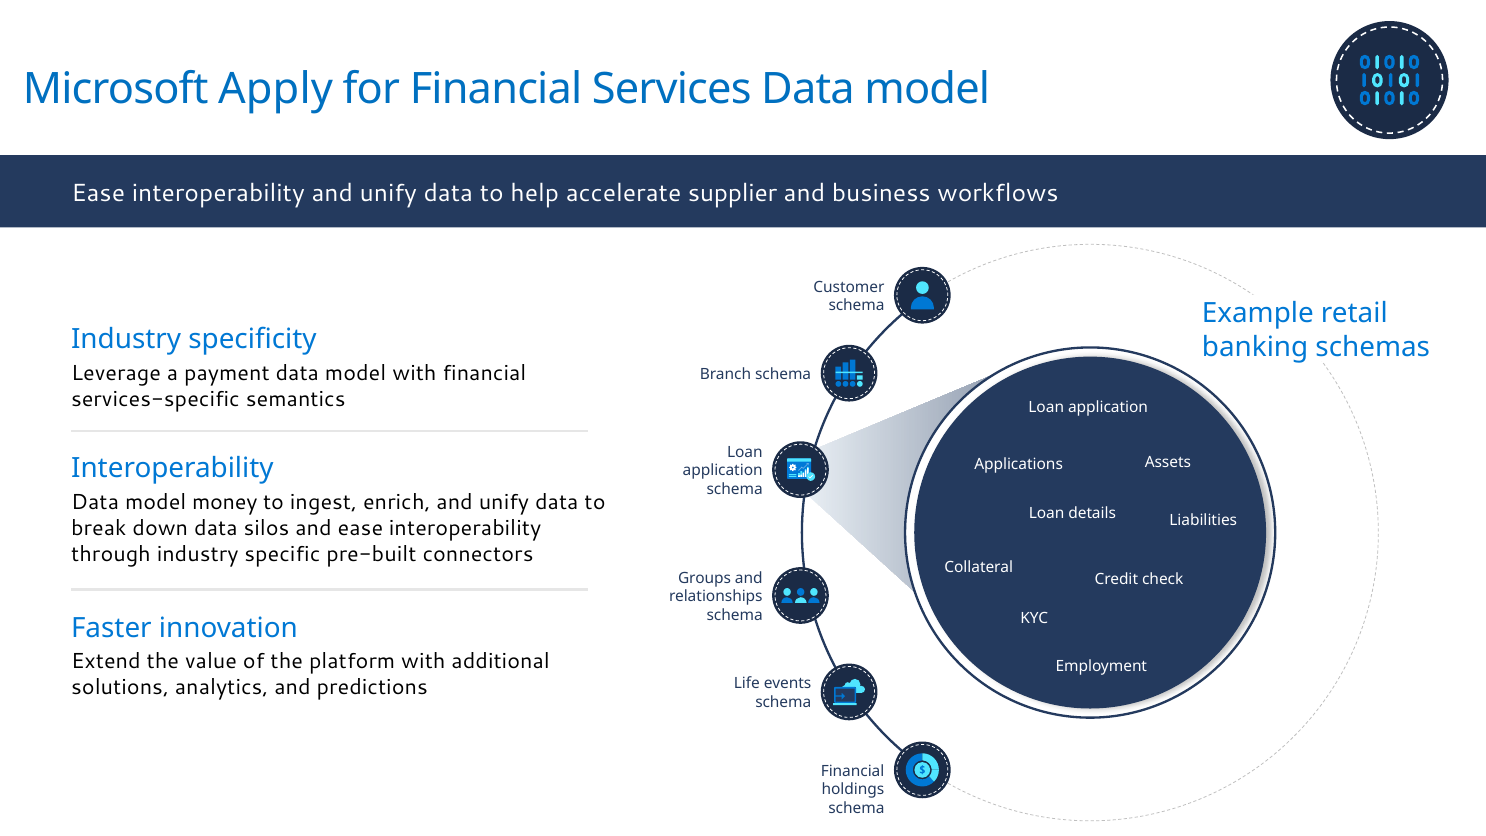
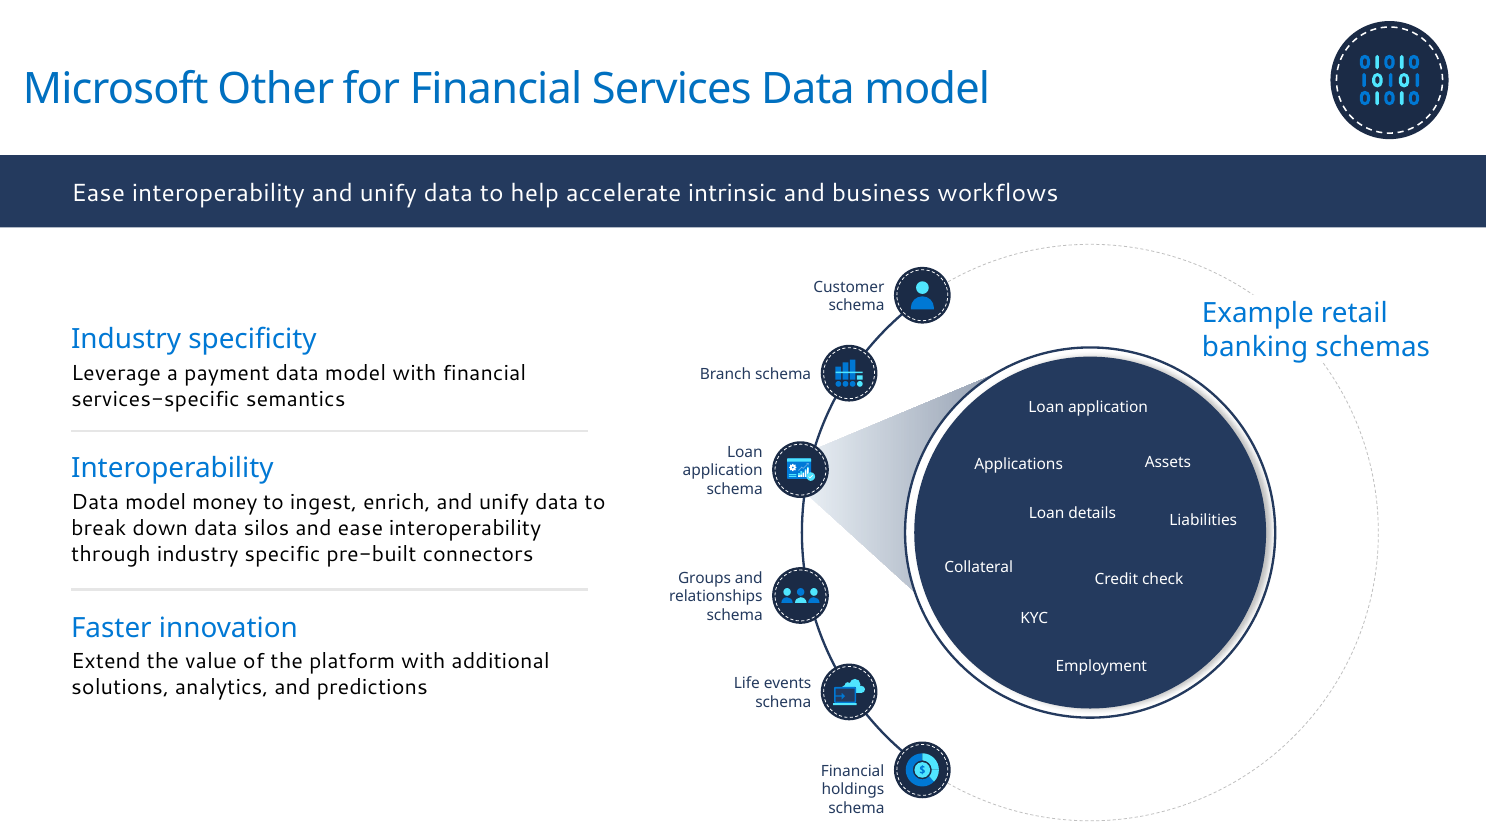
Apply: Apply -> Other (276, 89)
supplier: supplier -> intrinsic (733, 193)
